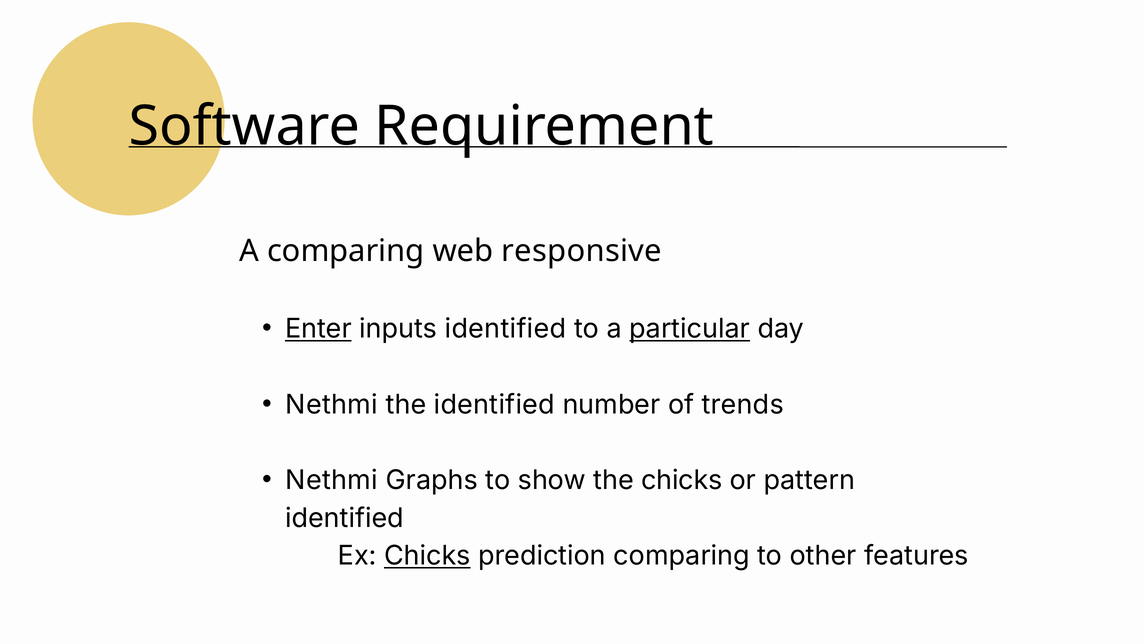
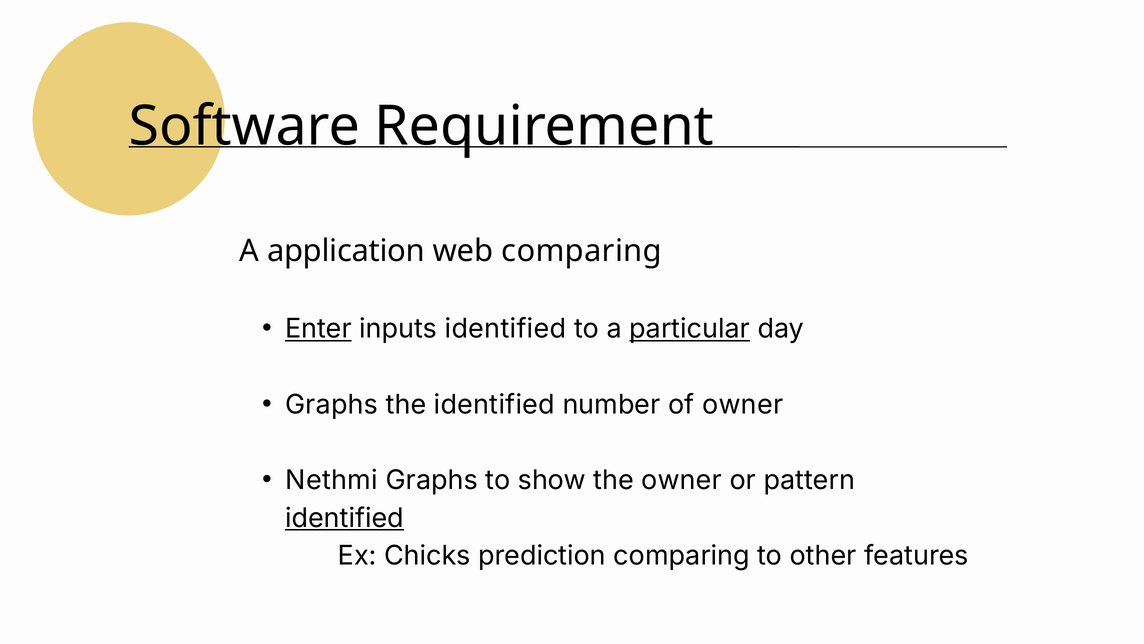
A comparing: comparing -> application (346, 251)
web responsive: responsive -> comparing (582, 251)
Nethmi: Nethmi -> Graphs (332, 404)
of trends: trends -> owner (743, 404)
the chicks: chicks -> owner (682, 480)
identified underline: none -> present (345, 518)
Chicks underline: present -> none (427, 556)
